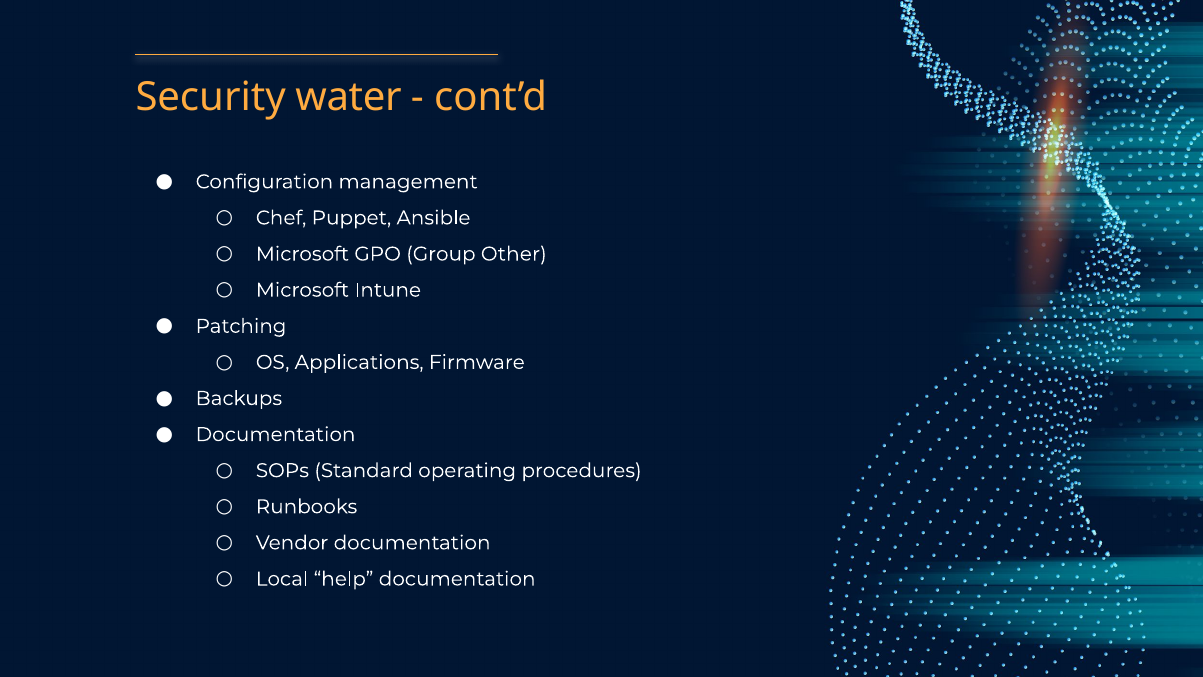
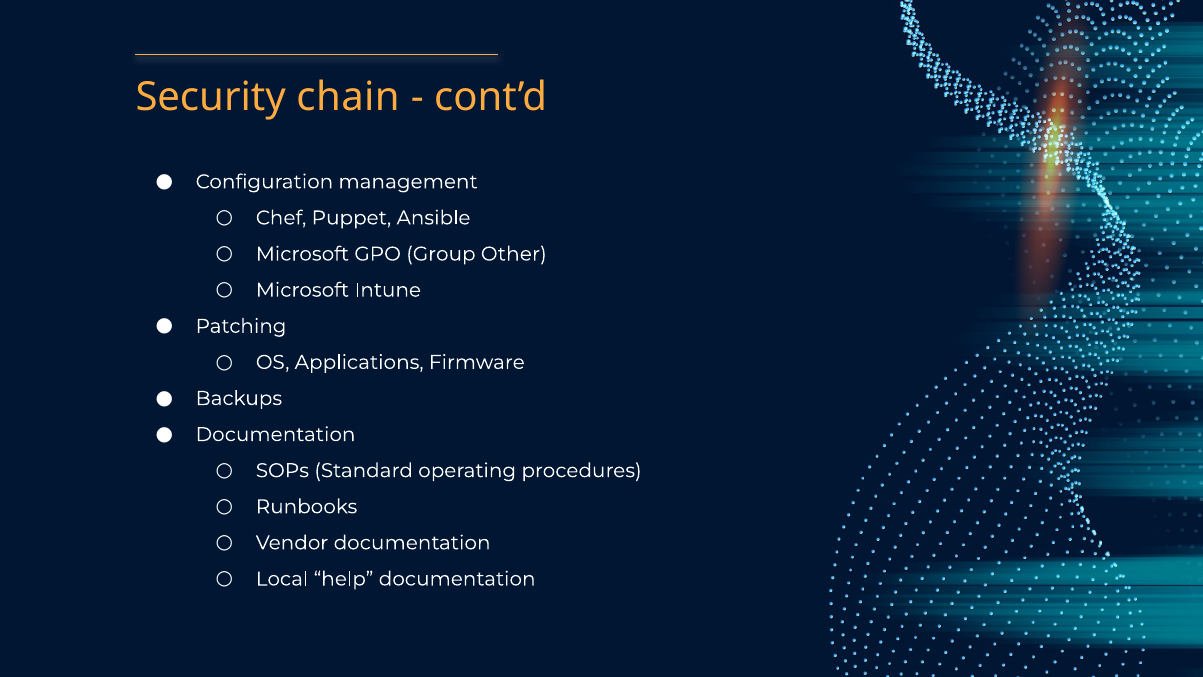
water: water -> chain (348, 97)
